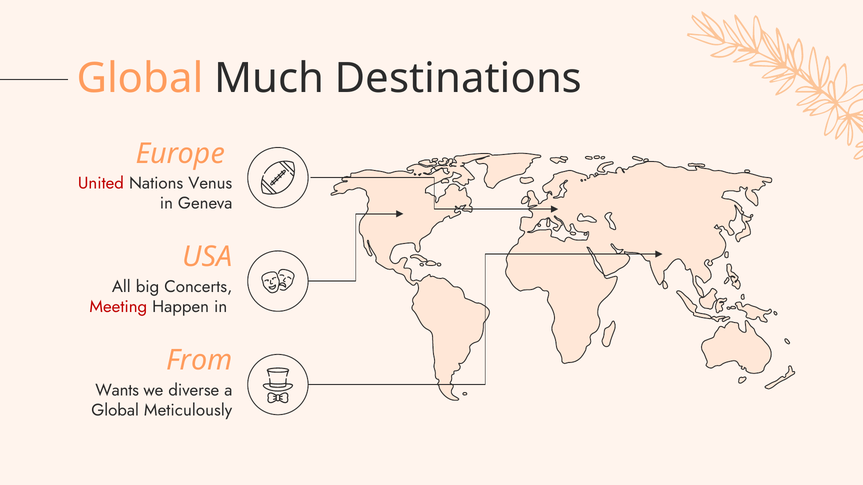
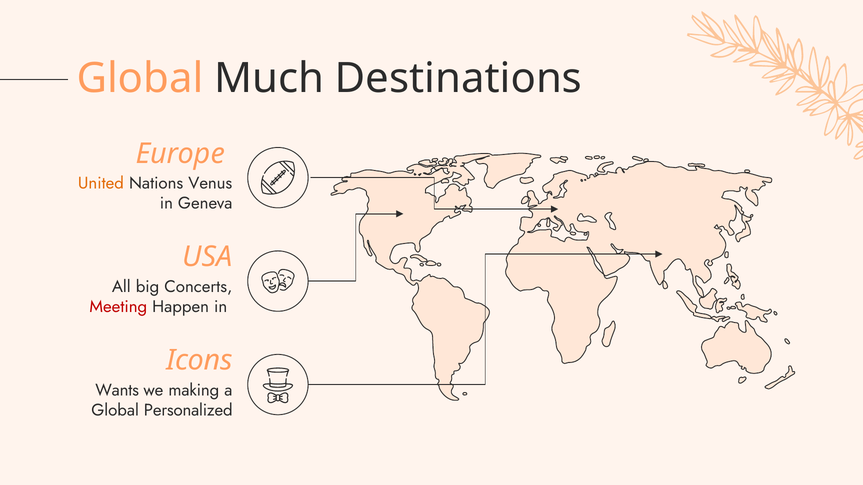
United colour: red -> orange (101, 184)
From: From -> Icons (199, 361)
diverse: diverse -> making (194, 390)
Meticulously: Meticulously -> Personalized (188, 411)
